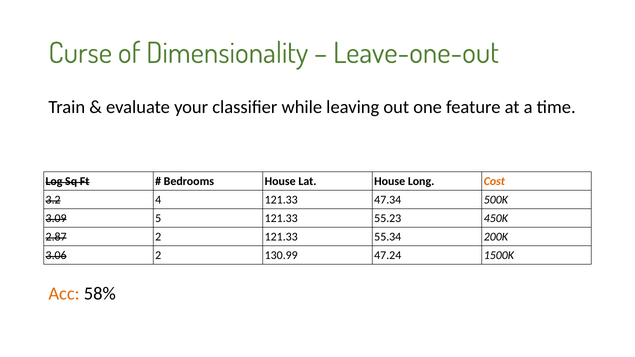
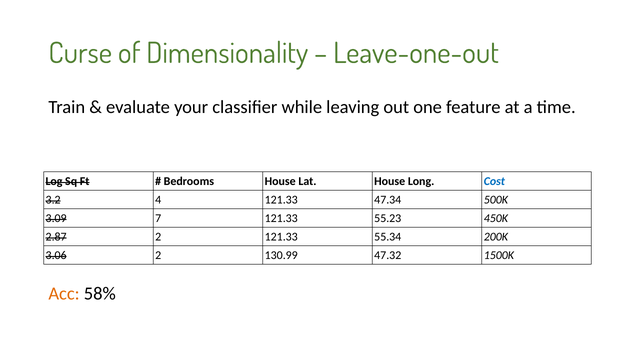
Cost colour: orange -> blue (494, 181)
5: 5 -> 7 (158, 218)
47.24: 47.24 -> 47.32 (388, 255)
